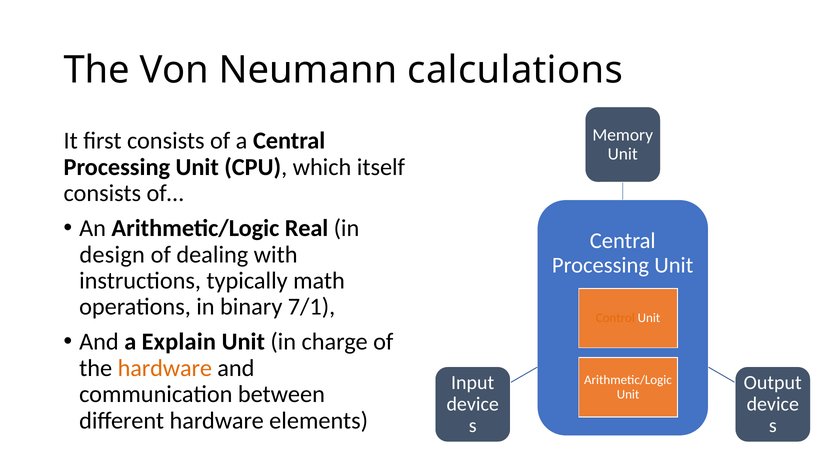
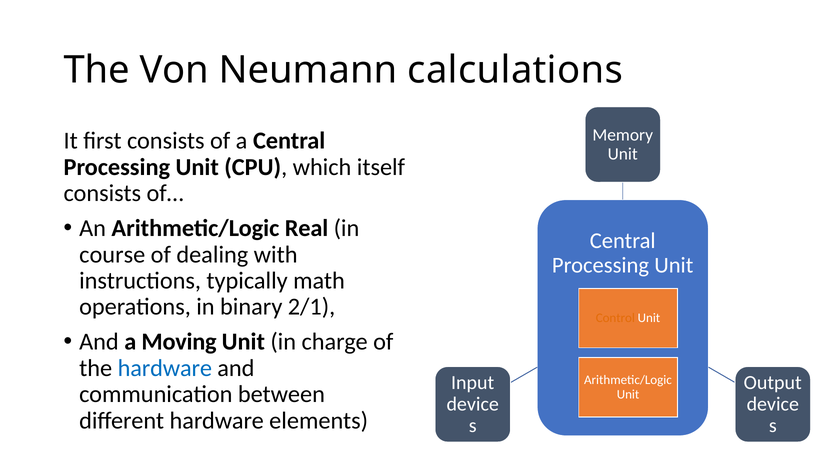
design: design -> course (112, 255)
7/1: 7/1 -> 2/1 (312, 307)
Explain: Explain -> Moving (179, 342)
hardware colour: orange -> blue (165, 368)
